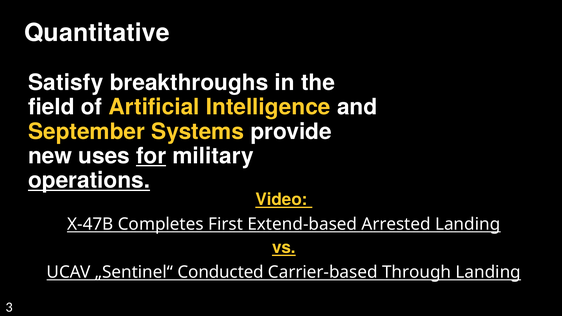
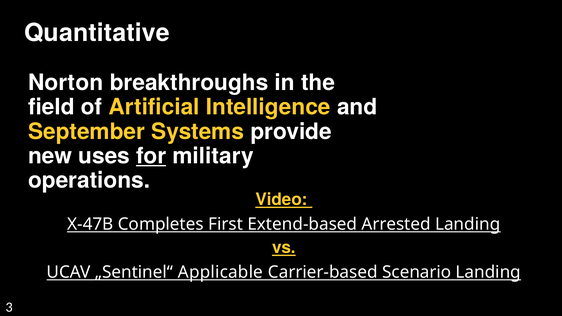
Satisfy: Satisfy -> Norton (66, 83)
operations underline: present -> none (89, 181)
Conducted: Conducted -> Applicable (220, 272)
Through: Through -> Scenario (417, 272)
